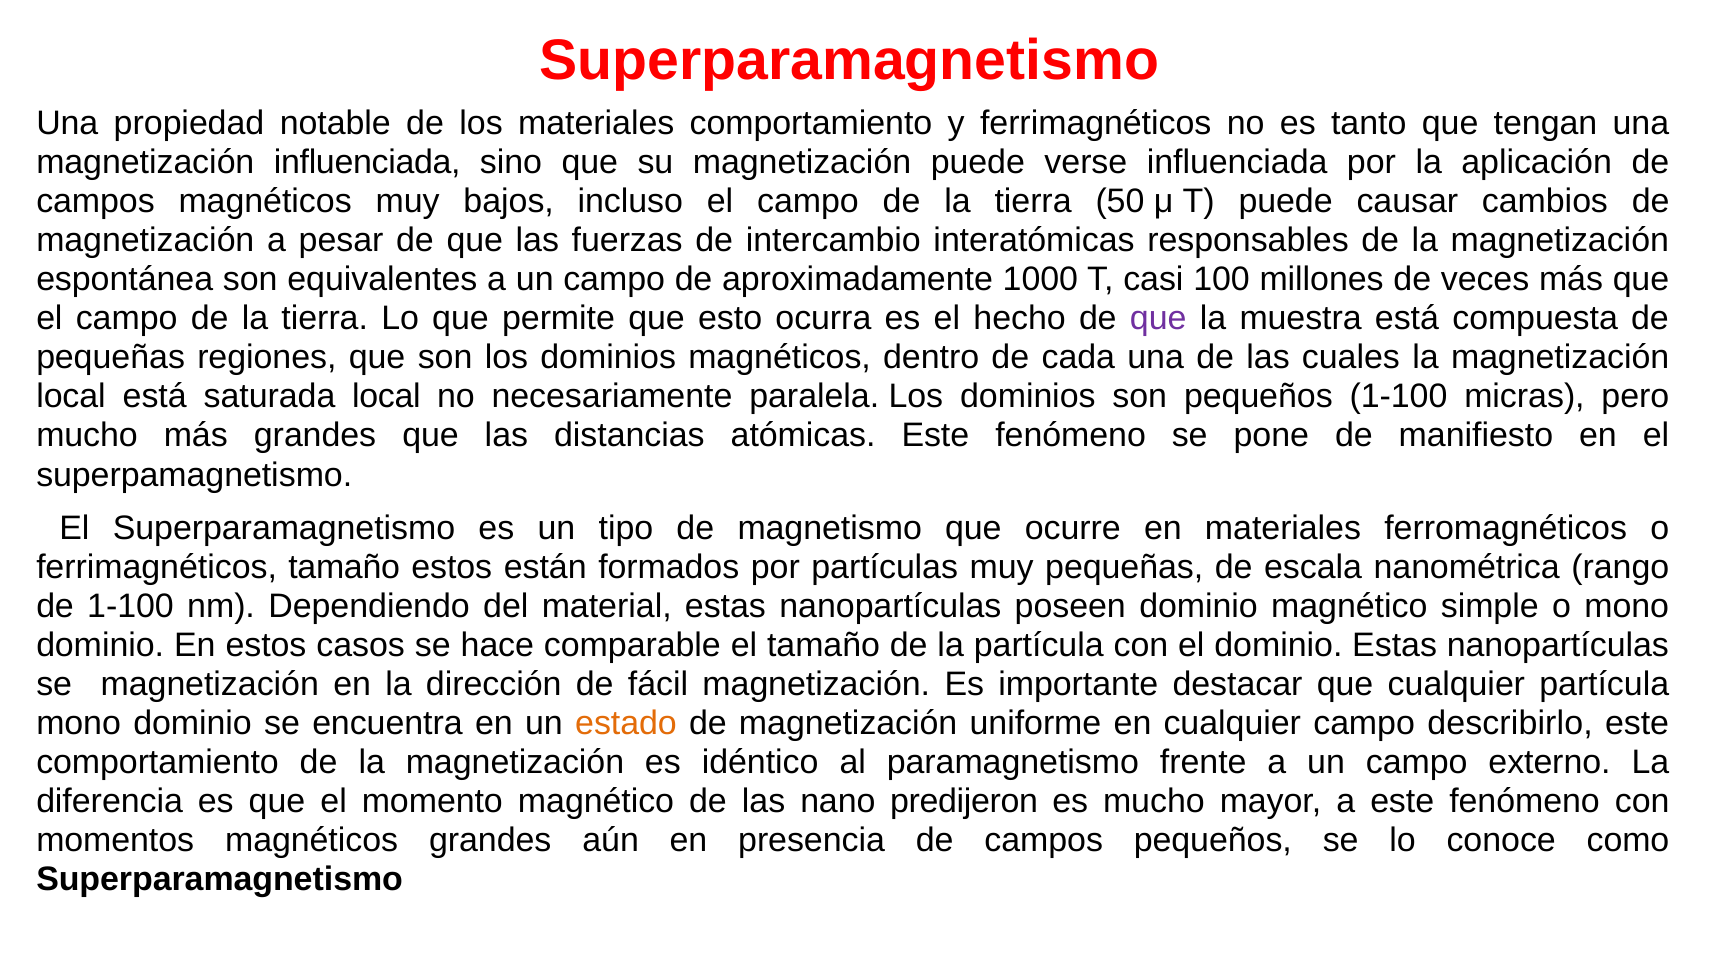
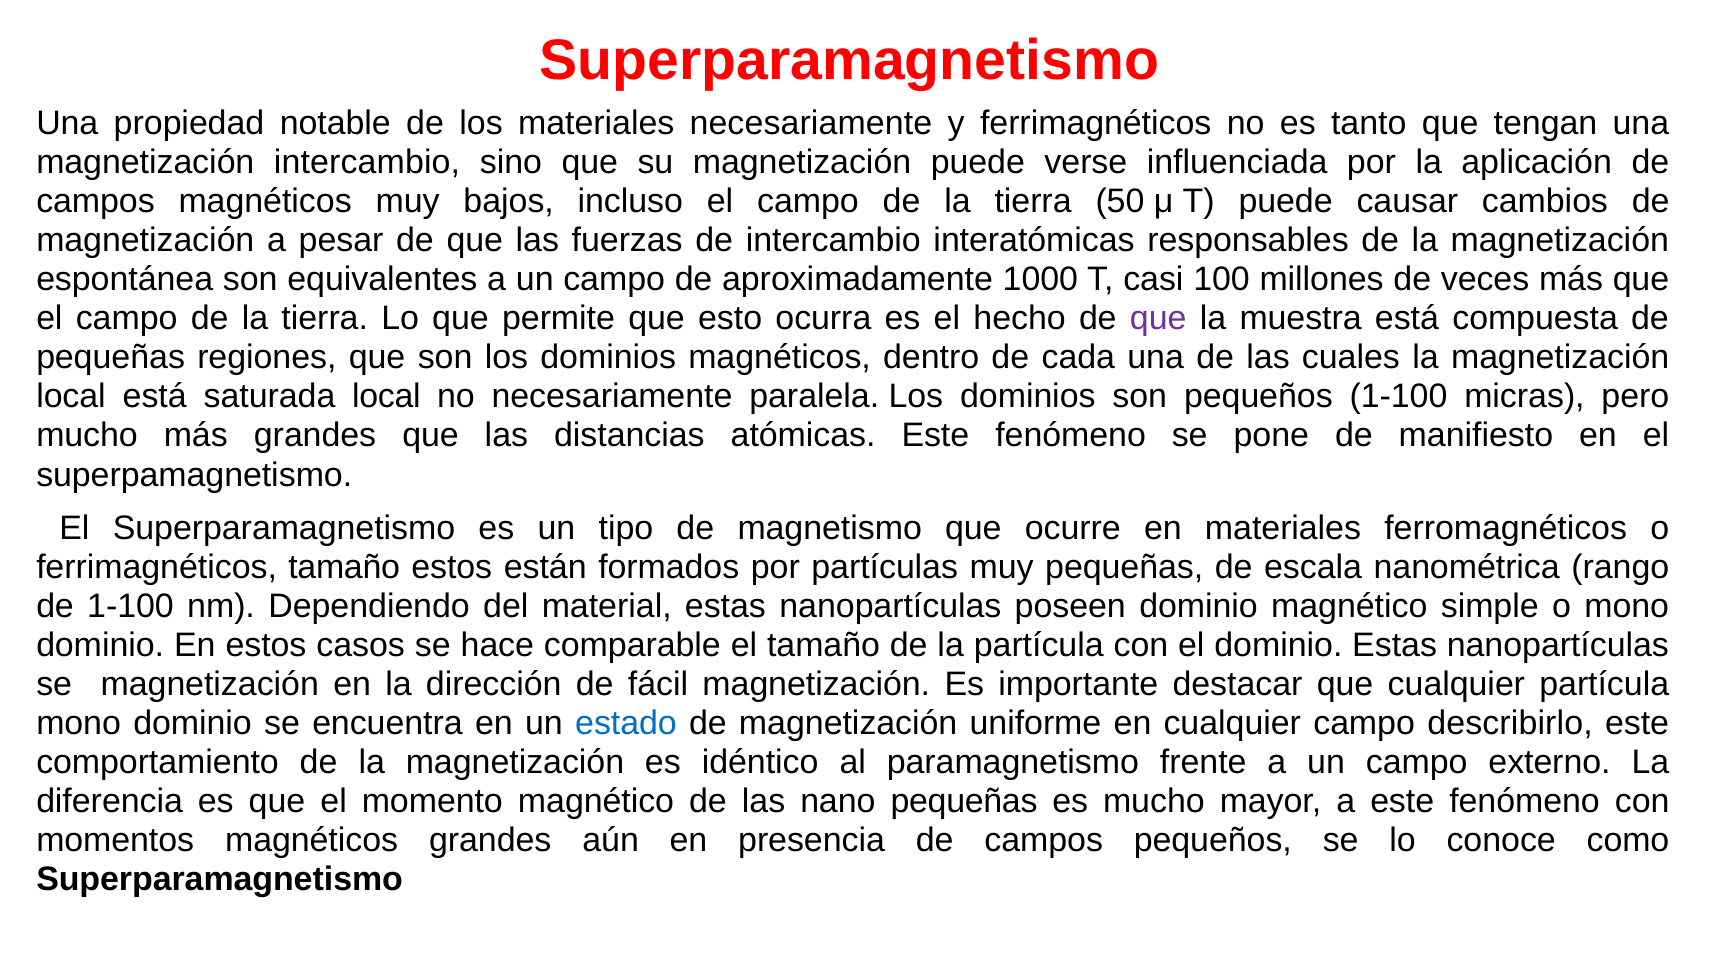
materiales comportamiento: comportamiento -> necesariamente (811, 123)
magnetización influenciada: influenciada -> intercambio (367, 162)
estado colour: orange -> blue (626, 723)
nano predijeron: predijeron -> pequeñas (964, 801)
